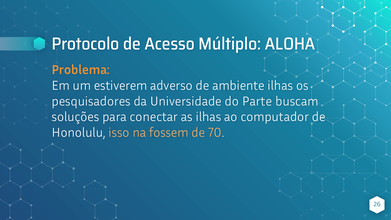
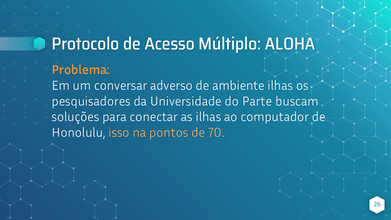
estiverem: estiverem -> conversar (121, 86)
fossem: fossem -> pontos (169, 132)
